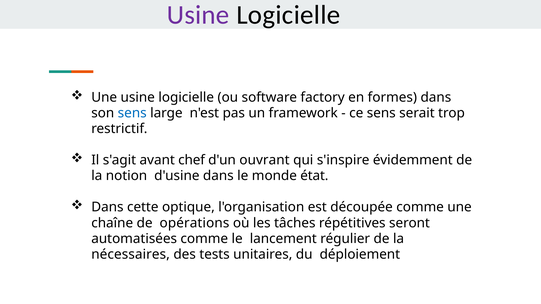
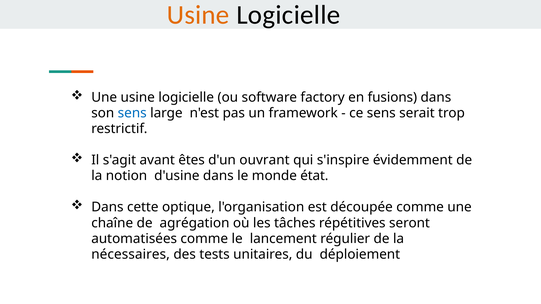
Usine colour: purple -> orange (198, 15)
formes: formes -> fusions (392, 98)
chef: chef -> êtes (192, 160)
opérations: opérations -> agrégation (195, 223)
